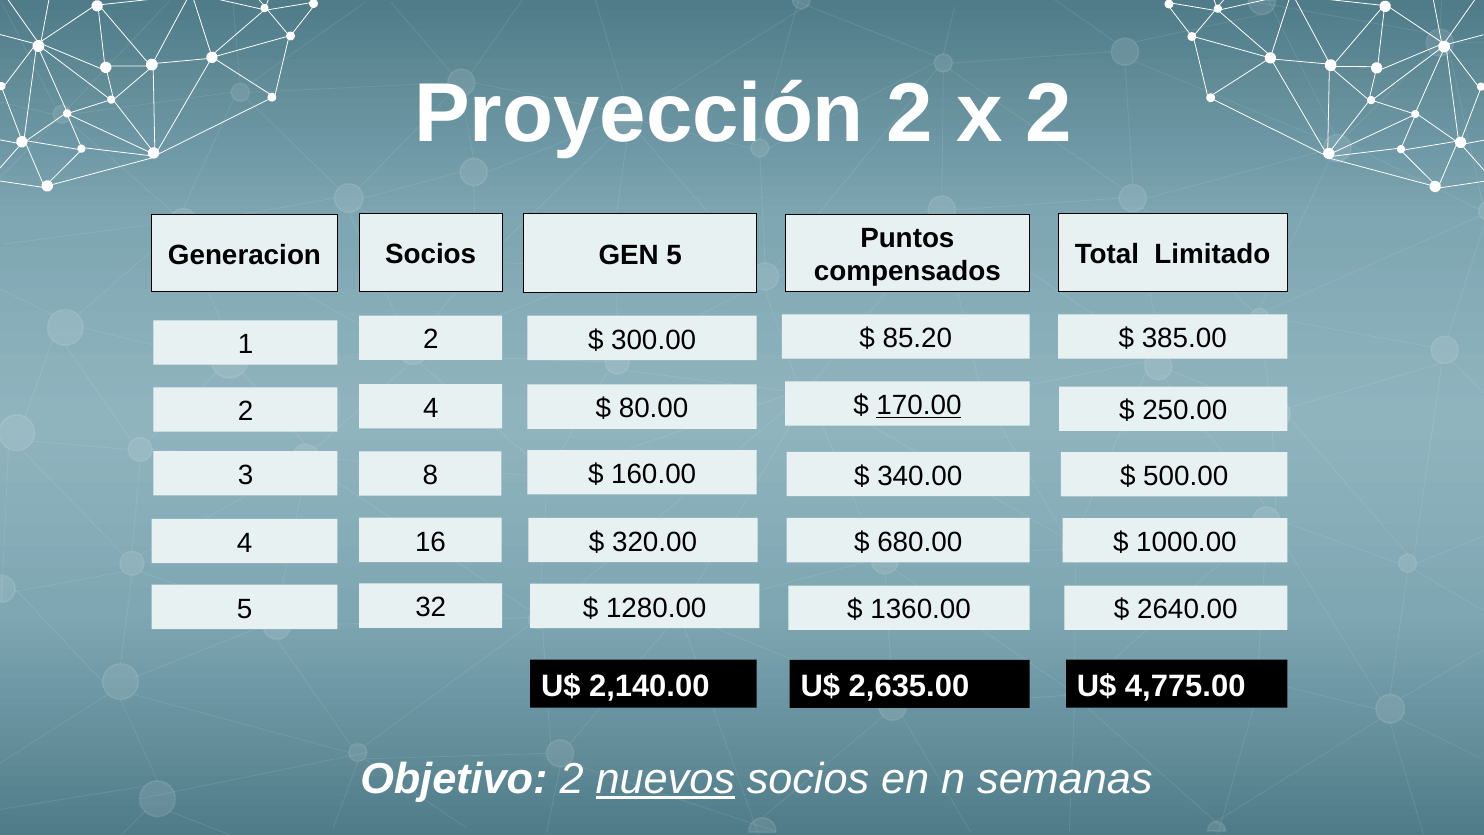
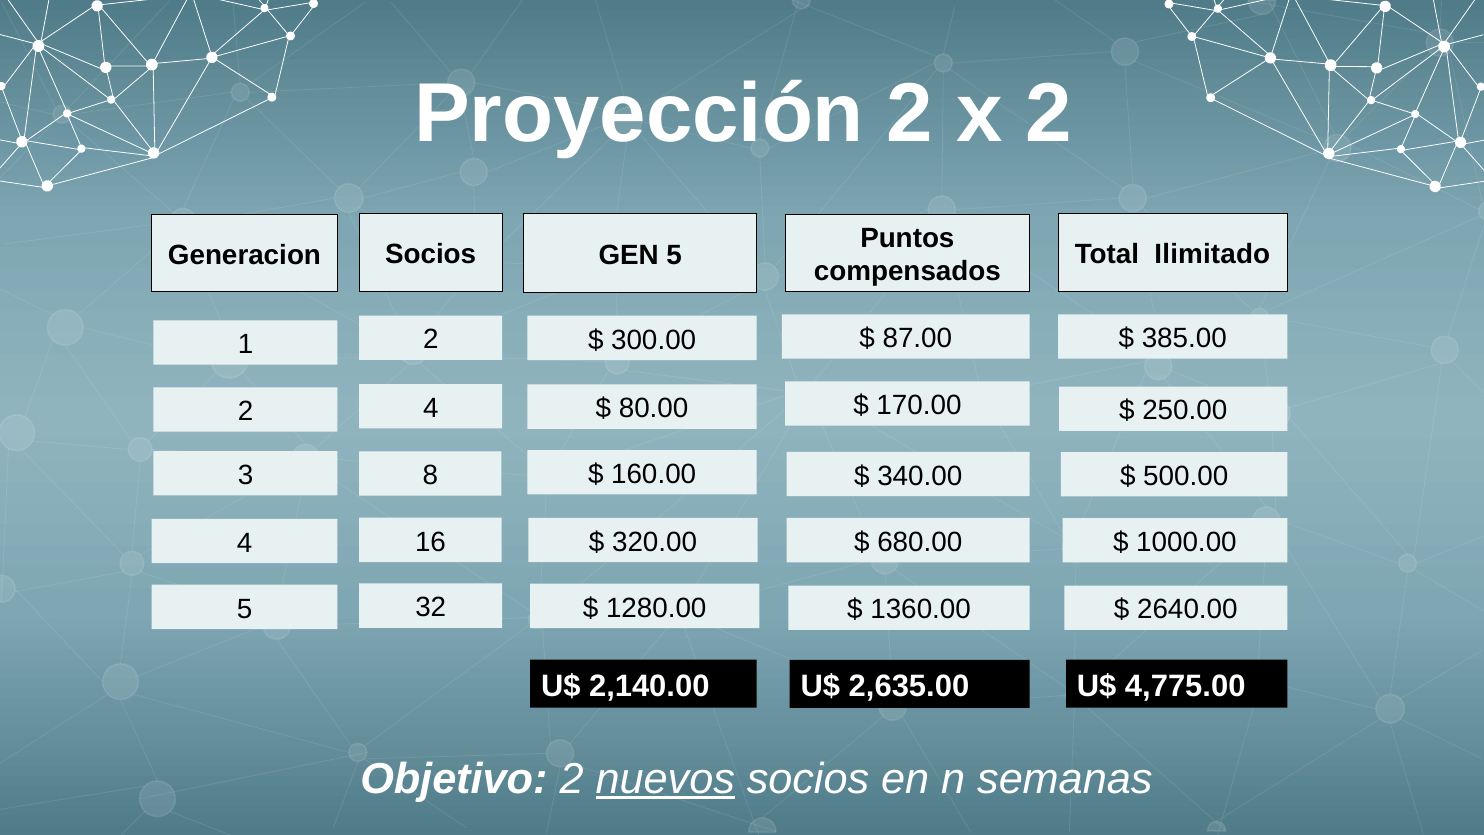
Limitado: Limitado -> Ilimitado (1212, 255)
85.20: 85.20 -> 87.00 (917, 338)
170.00 underline: present -> none (919, 405)
